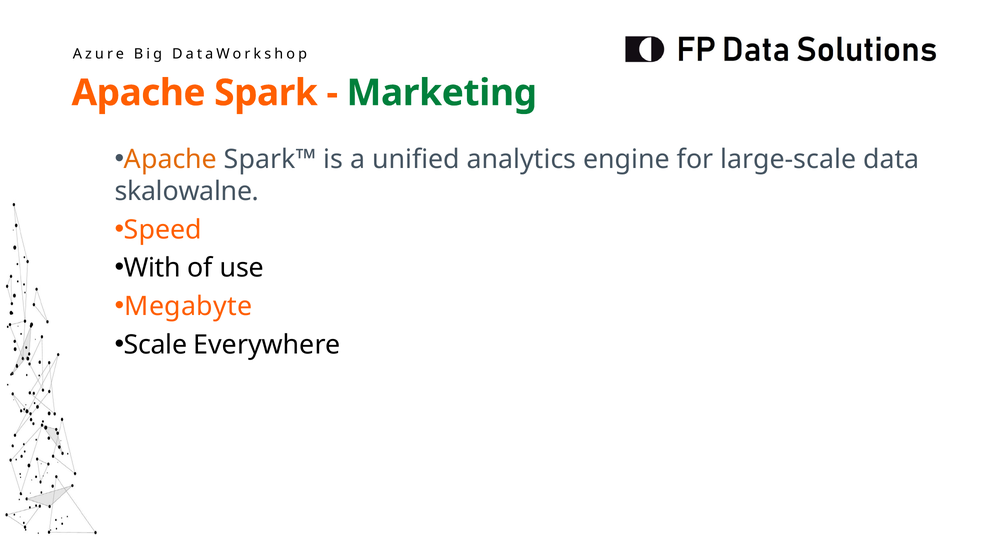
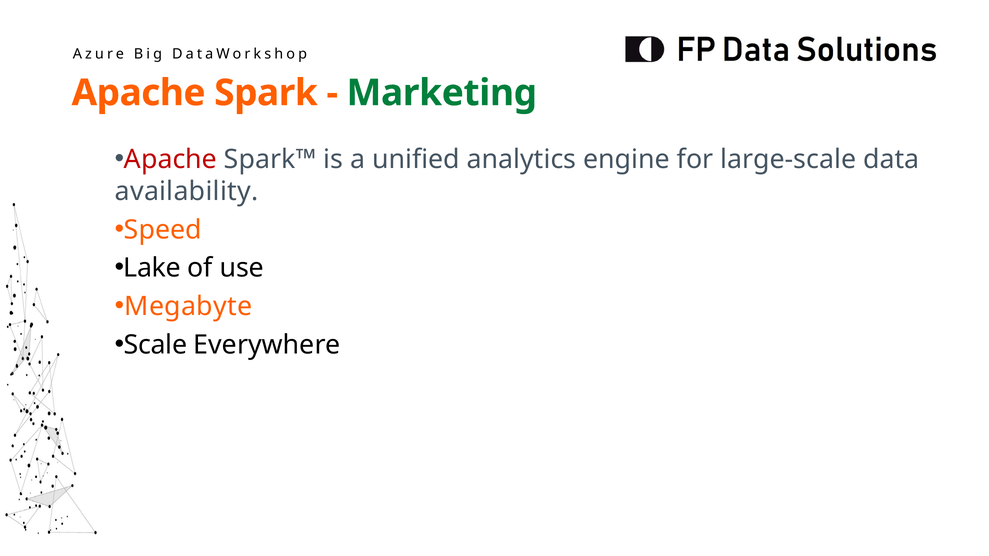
Apache colour: orange -> red (171, 160)
skalowalne: skalowalne -> availability (187, 192)
With: With -> Lake (152, 268)
